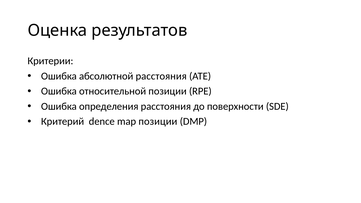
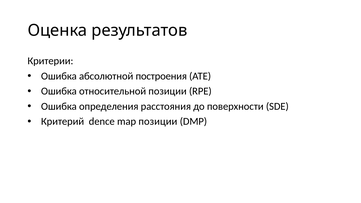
абсолютной расстояния: расстояния -> построения (161, 76)
